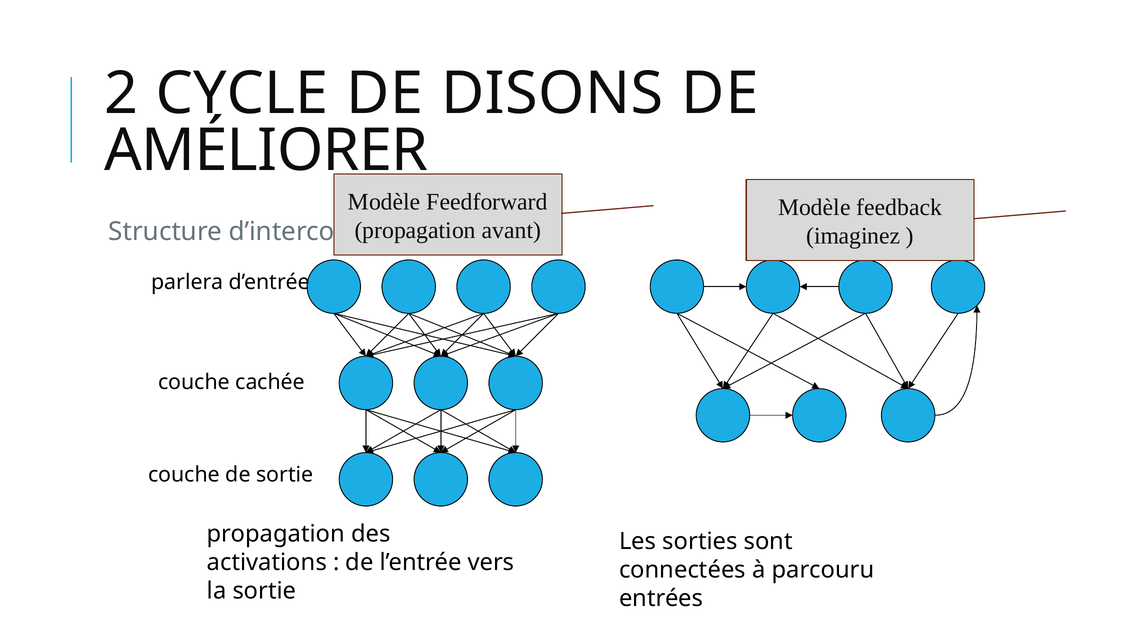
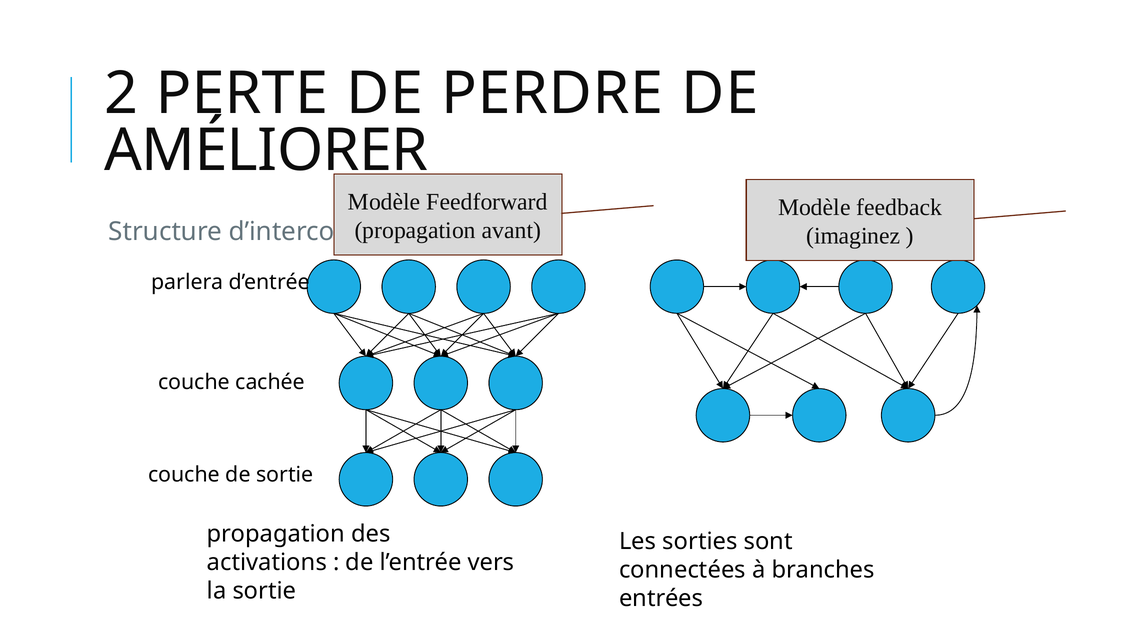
CYCLE: CYCLE -> PERTE (242, 94)
DISONS: DISONS -> PERDRE (552, 94)
parcouru: parcouru -> branches (823, 569)
